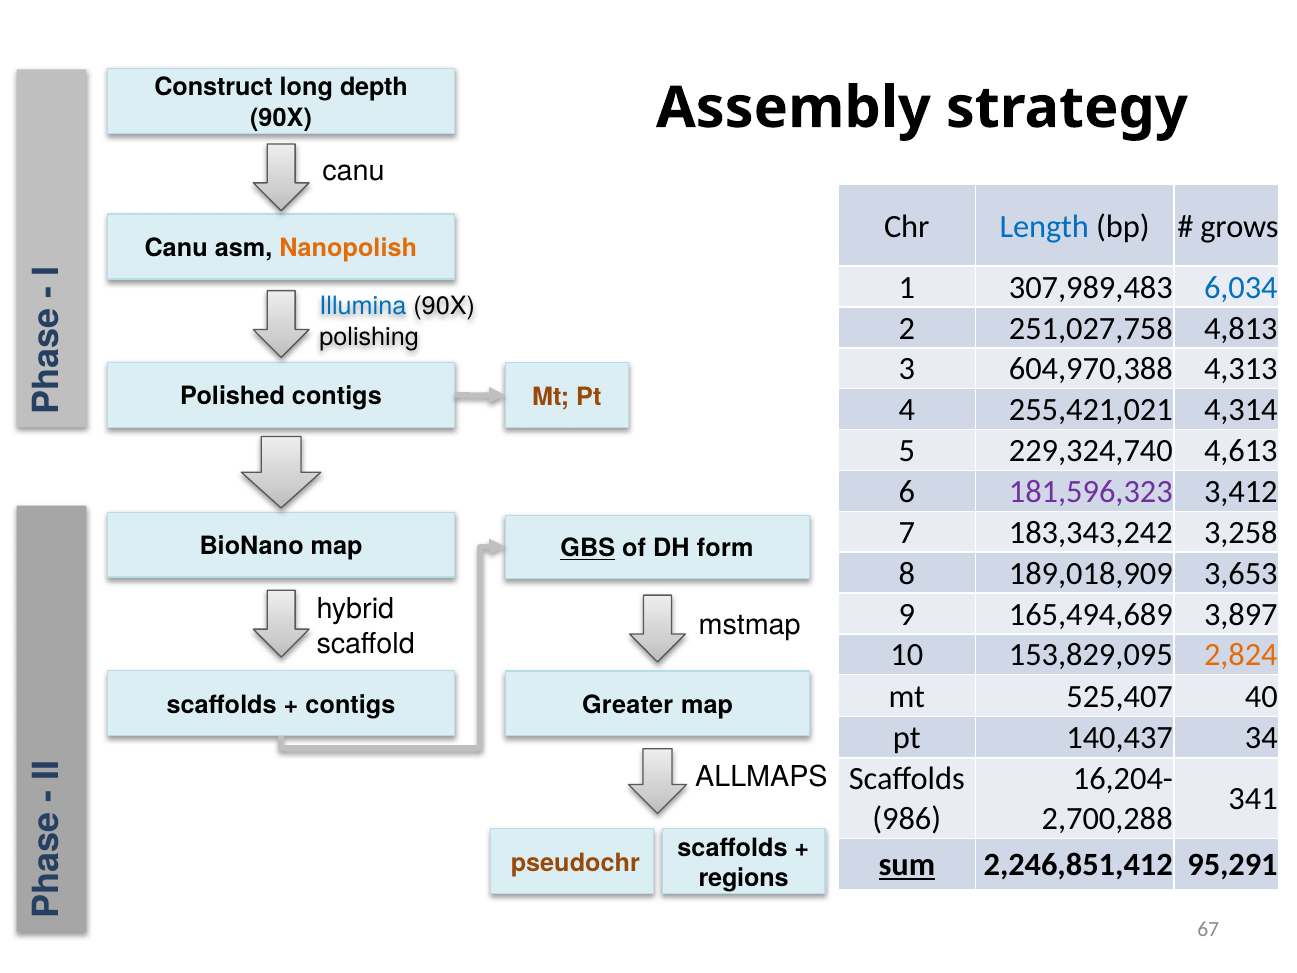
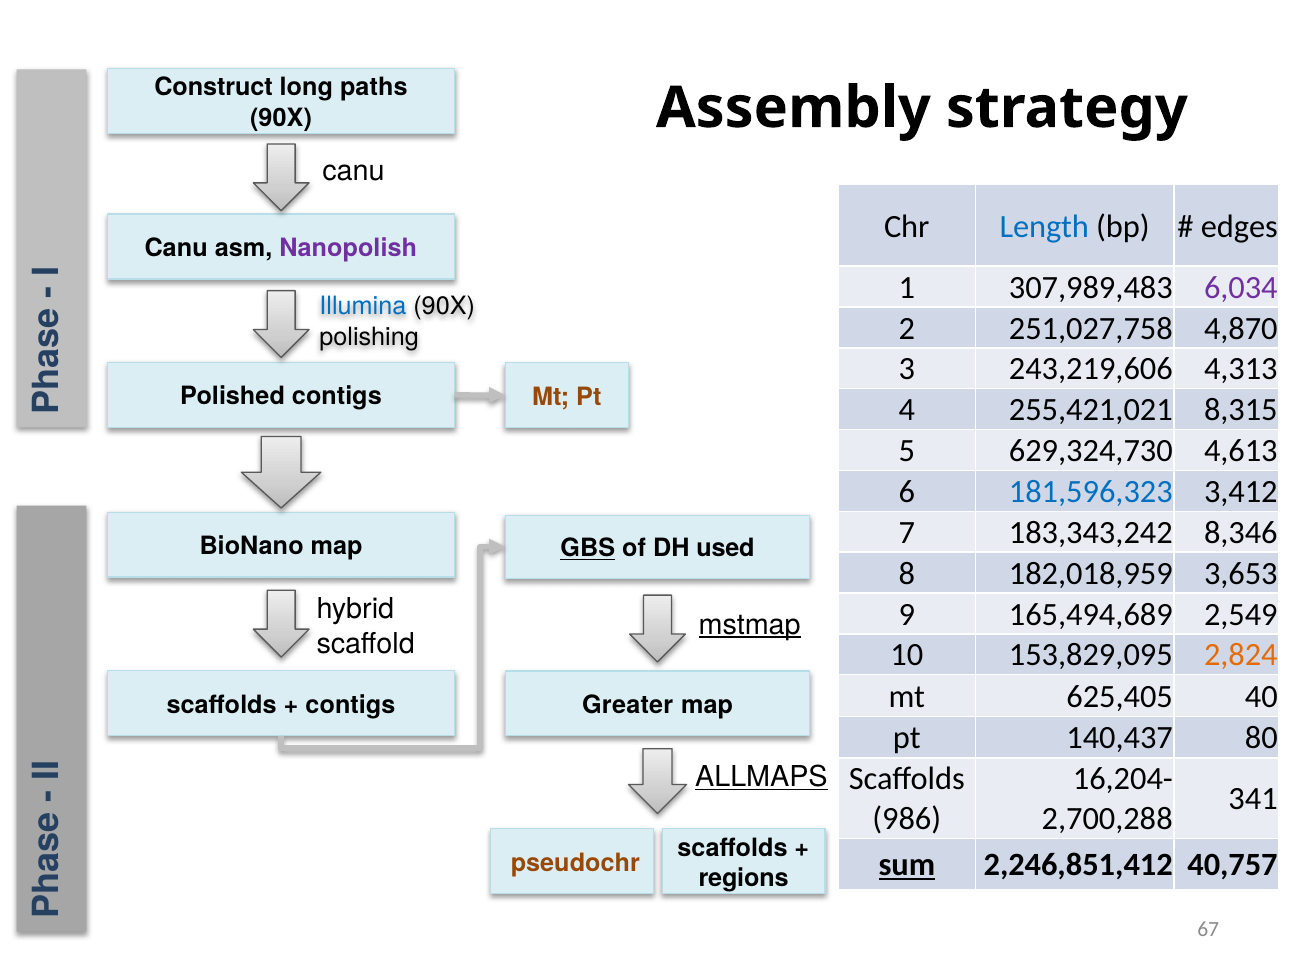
depth: depth -> paths (374, 87)
grows: grows -> edges (1239, 226)
Nanopolish colour: orange -> purple (348, 248)
6,034 colour: blue -> purple (1241, 287)
4,813: 4,813 -> 4,870 (1241, 328)
604,970,388: 604,970,388 -> 243,219,606 (1091, 369)
4,314: 4,314 -> 8,315 (1241, 410)
229,324,740: 229,324,740 -> 629,324,730 (1091, 451)
181,596,323 colour: purple -> blue (1091, 492)
3,258: 3,258 -> 8,346 (1241, 533)
form: form -> used (725, 548)
189,018,909: 189,018,909 -> 182,018,959 (1091, 573)
3,897: 3,897 -> 2,549 (1241, 614)
mstmap underline: none -> present (750, 625)
525,407: 525,407 -> 625,405 (1120, 696)
34: 34 -> 80 (1261, 738)
ALLMAPS underline: none -> present (761, 777)
95,291: 95,291 -> 40,757 (1233, 865)
